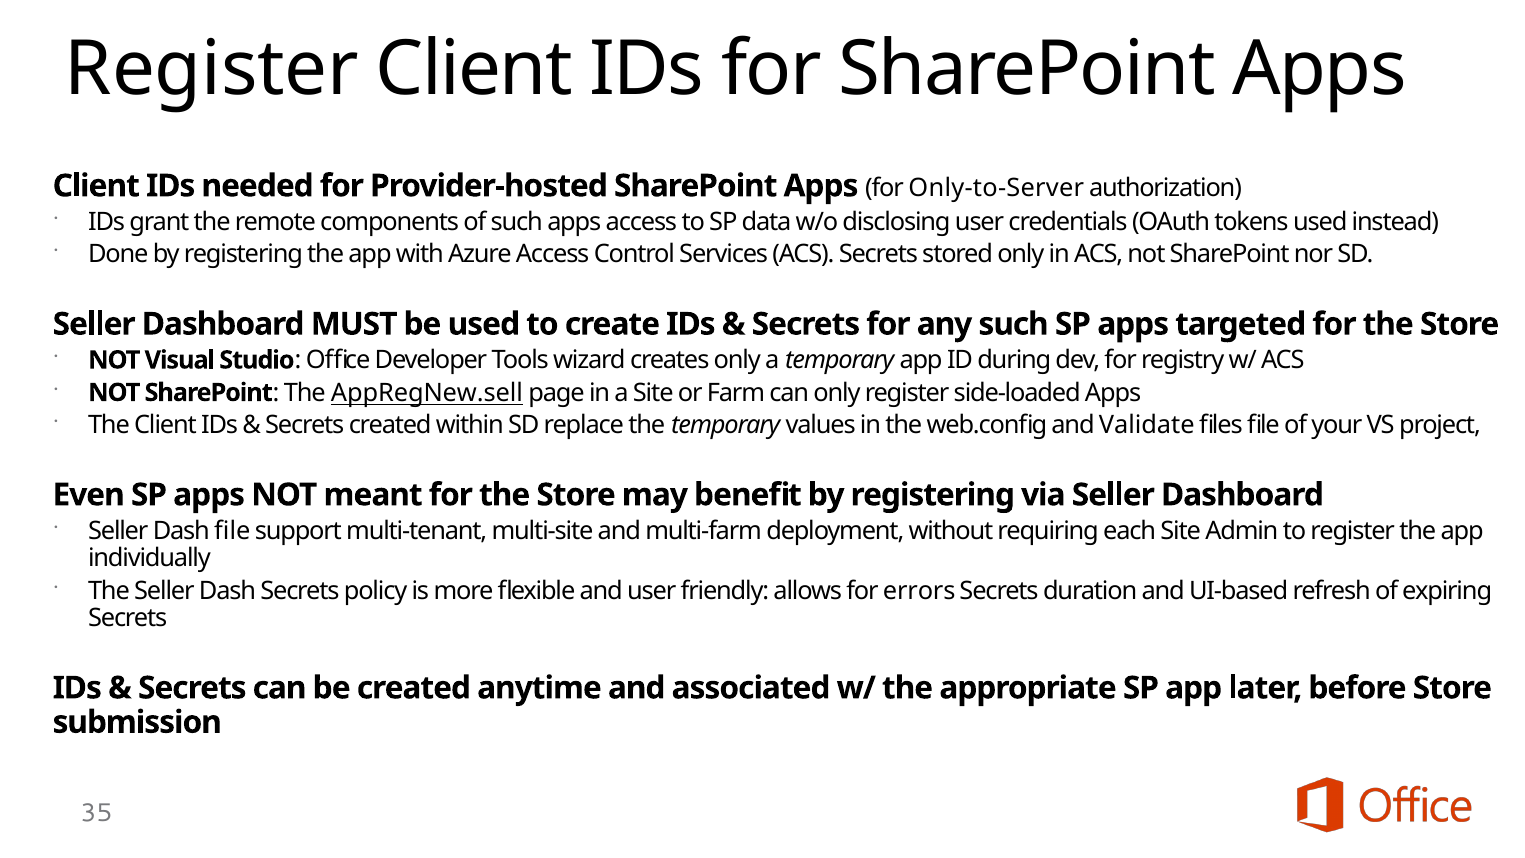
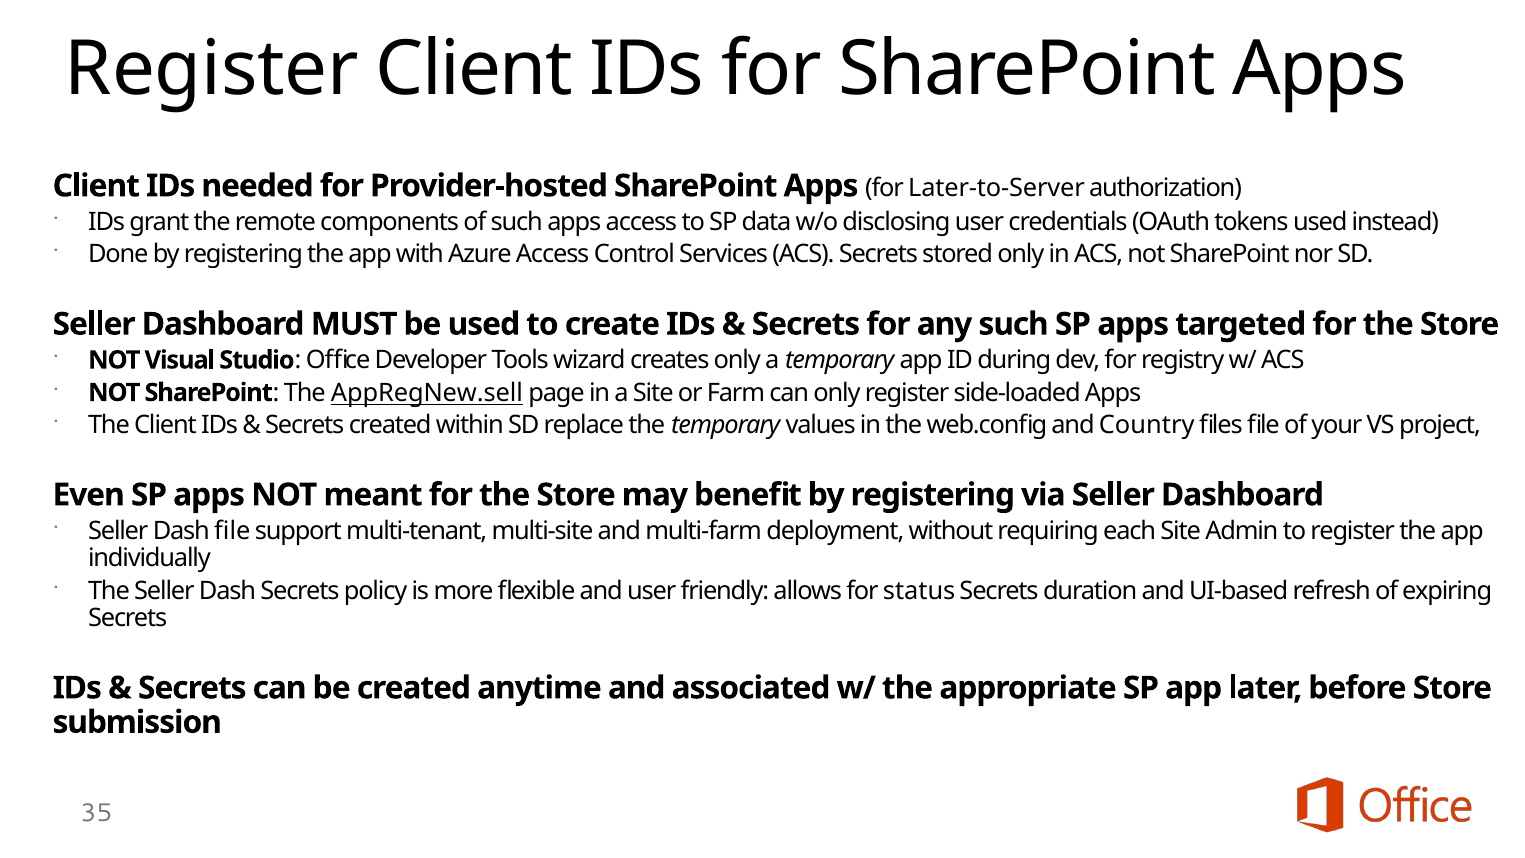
Only-to-Server: Only-to-Server -> Later-to-Server (997, 188)
Validate: Validate -> Country (1147, 425)
errors: errors -> status (919, 591)
